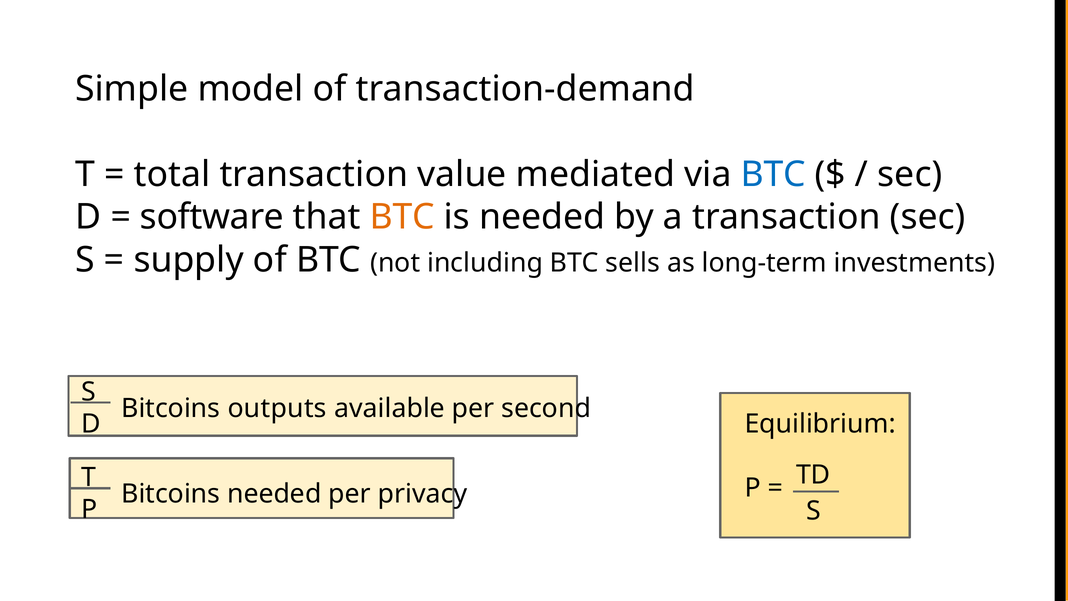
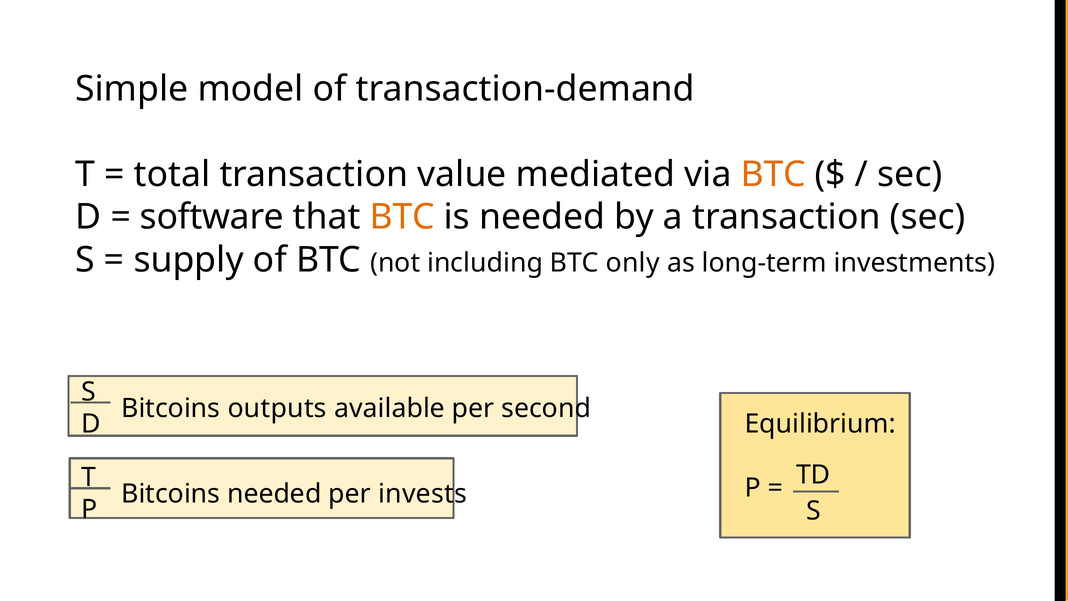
BTC colour: blue -> orange (773, 174)
sells: sells -> only (633, 263)
privacy: privacy -> invests (423, 494)
